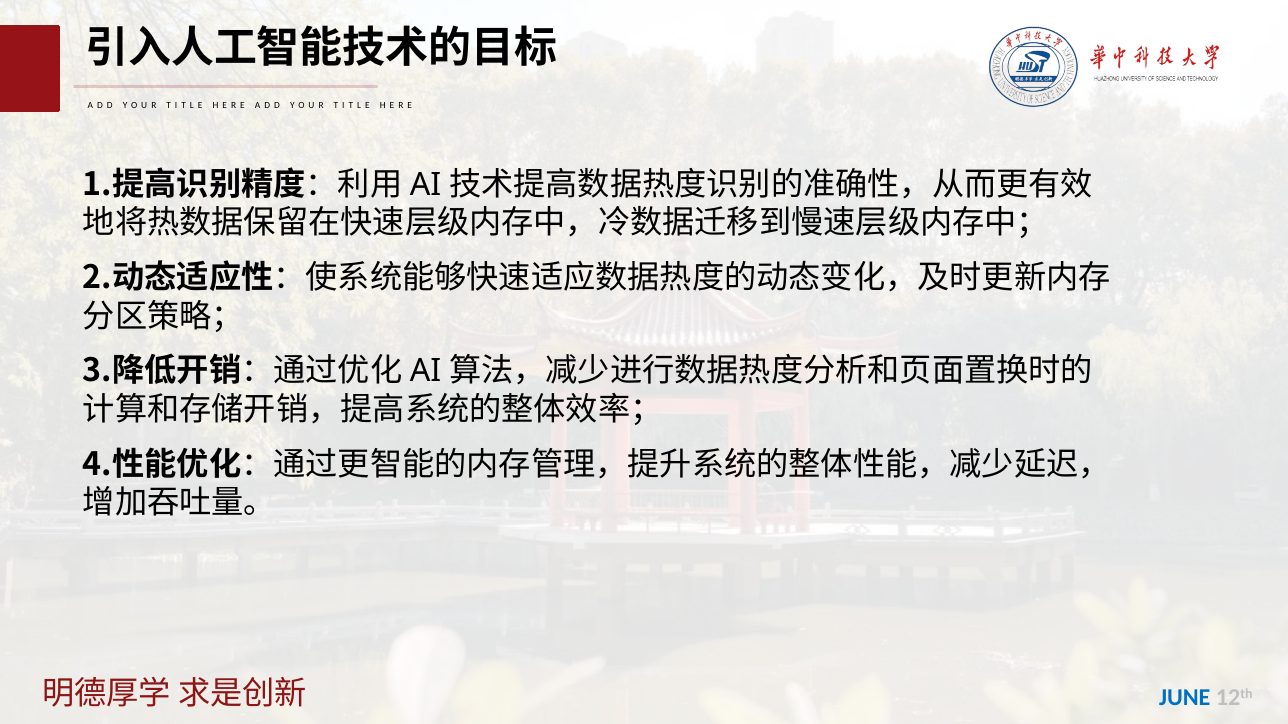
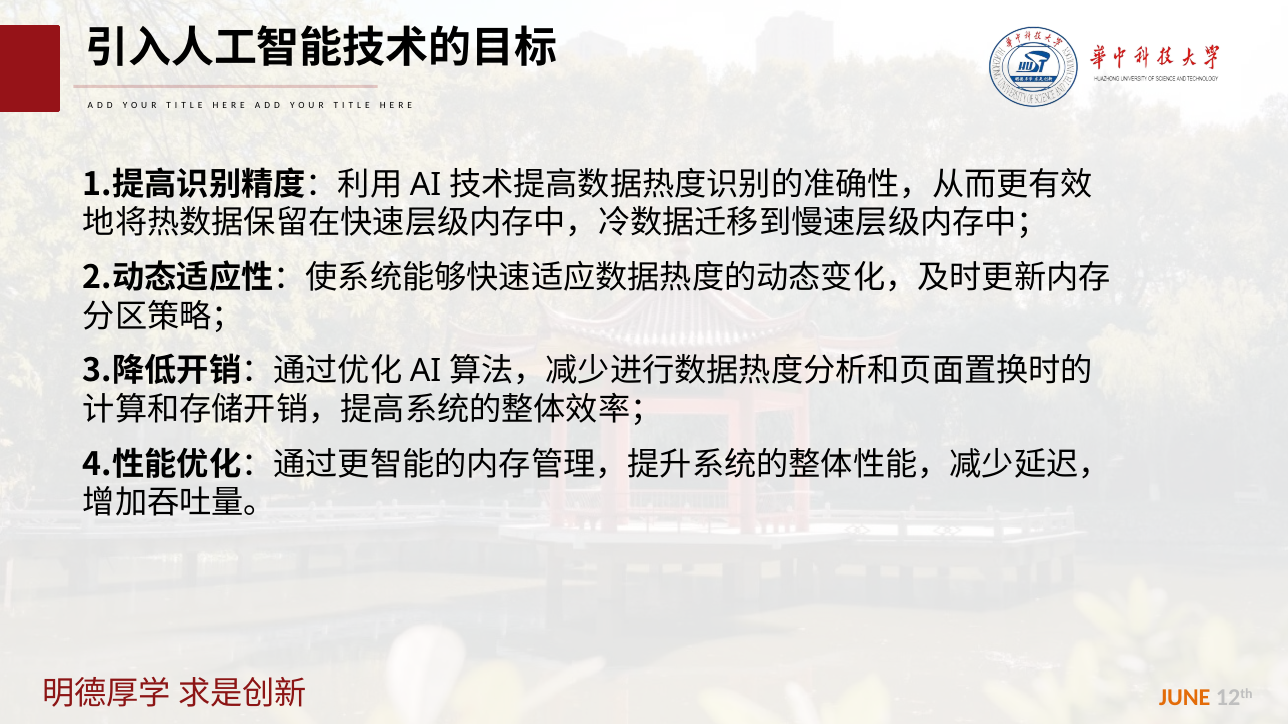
JUNE colour: blue -> orange (1185, 698)
